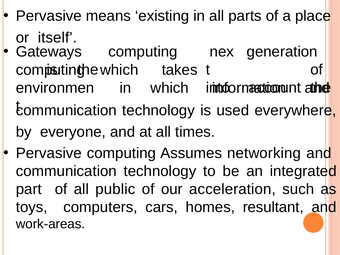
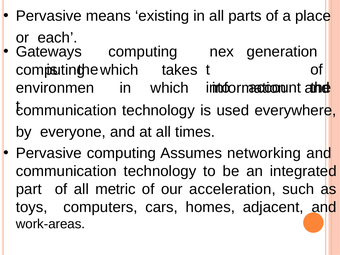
itself: itself -> each (58, 38)
public: public -> metric (115, 189)
resultant: resultant -> adjacent (273, 207)
